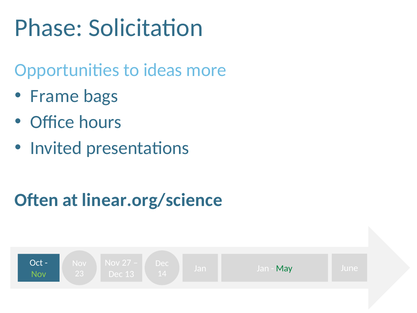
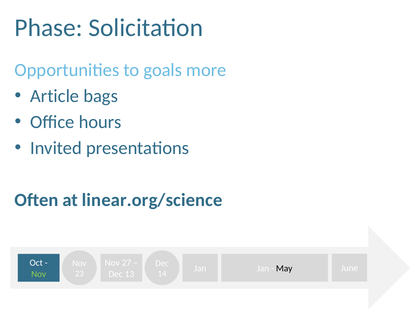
ideas: ideas -> goals (163, 70)
Frame: Frame -> Article (55, 96)
May colour: green -> black (284, 268)
